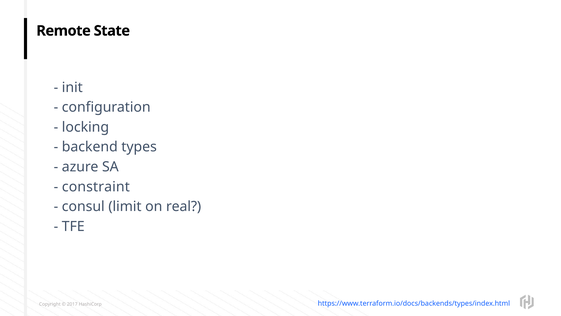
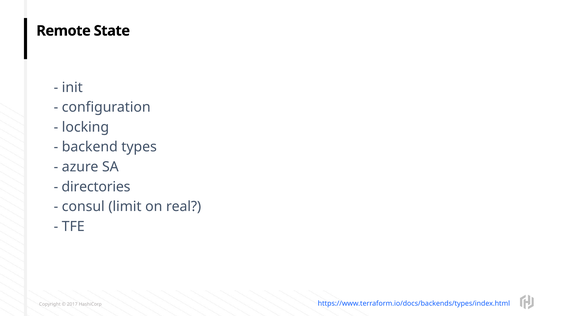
constraint: constraint -> directories (96, 186)
